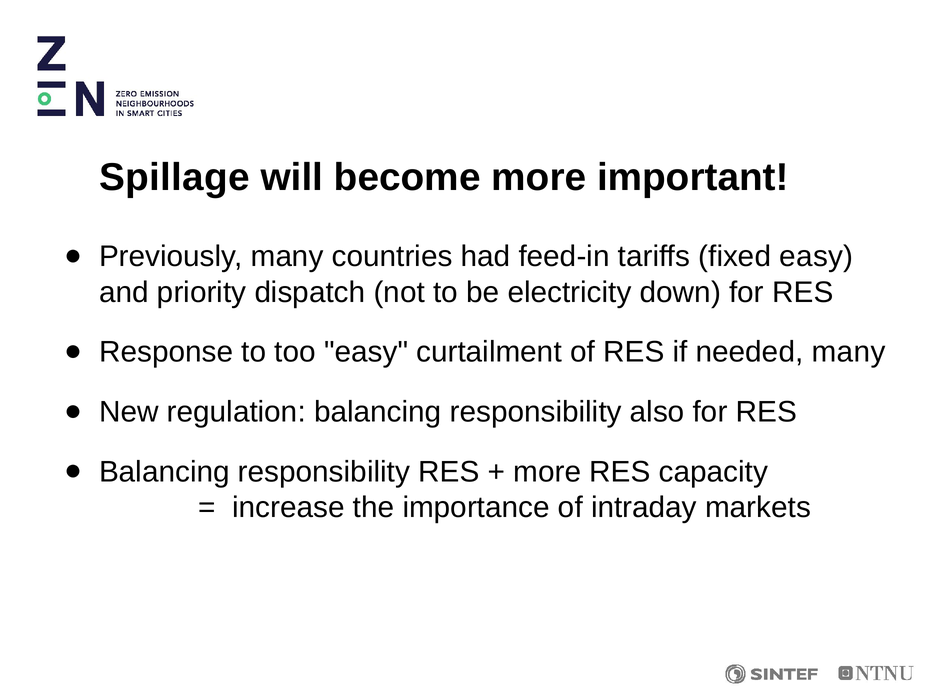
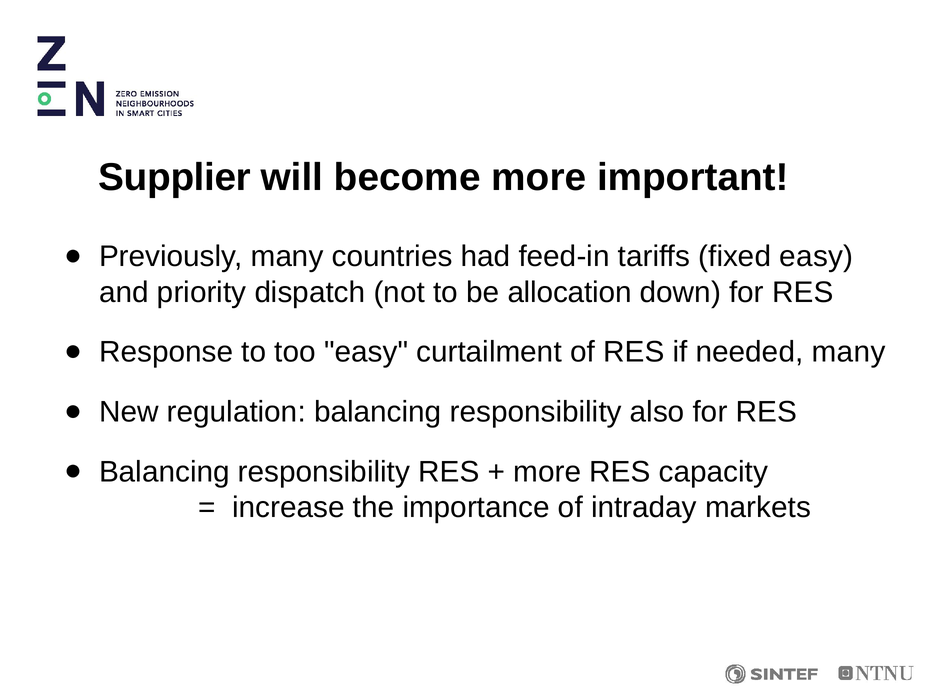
Spillage: Spillage -> Supplier (175, 177)
electricity: electricity -> allocation (570, 292)
